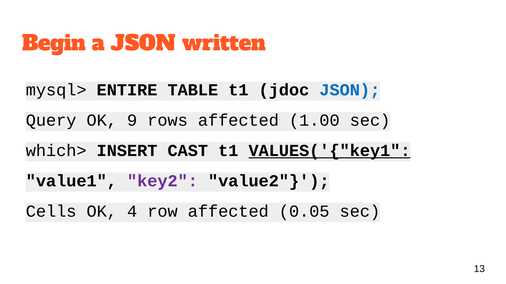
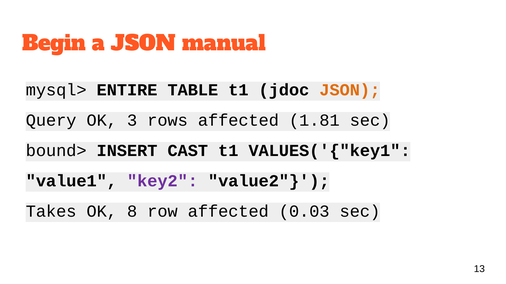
written: written -> manual (224, 44)
JSON colour: blue -> orange (350, 90)
9: 9 -> 3 (132, 121)
1.00: 1.00 -> 1.81 (314, 121)
which>: which> -> bound> (56, 151)
VALUES('{"key1 underline: present -> none (330, 151)
Cells: Cells -> Takes (51, 212)
4: 4 -> 8 (132, 212)
0.05: 0.05 -> 0.03 (304, 212)
